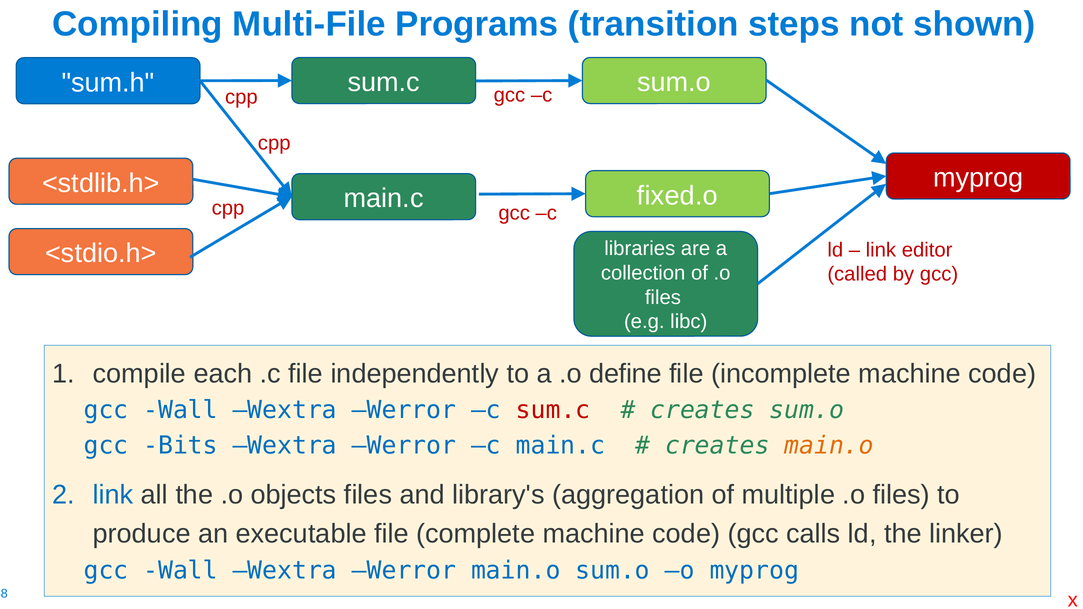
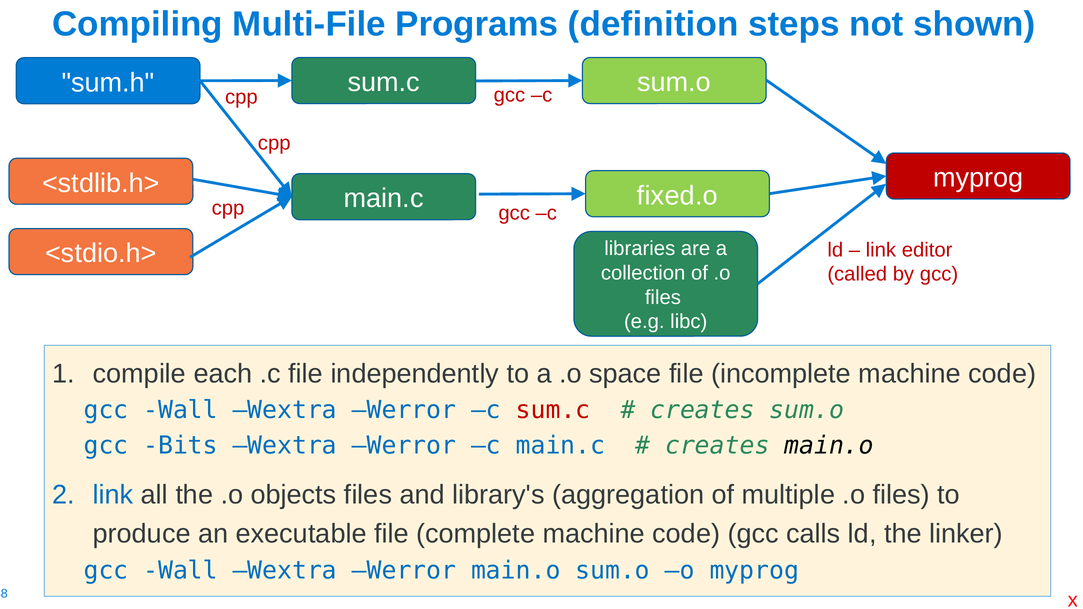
transition: transition -> definition (653, 24)
define: define -> space (625, 374)
main.o colour: orange -> black (829, 446)
